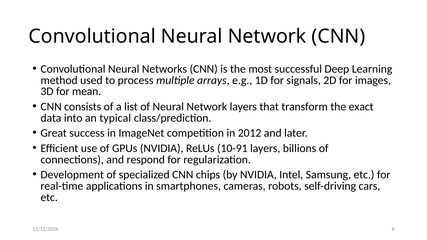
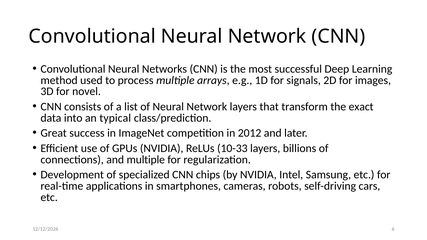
mean: mean -> novel (87, 92)
10-91: 10-91 -> 10-33 (232, 148)
and respond: respond -> multiple (146, 160)
